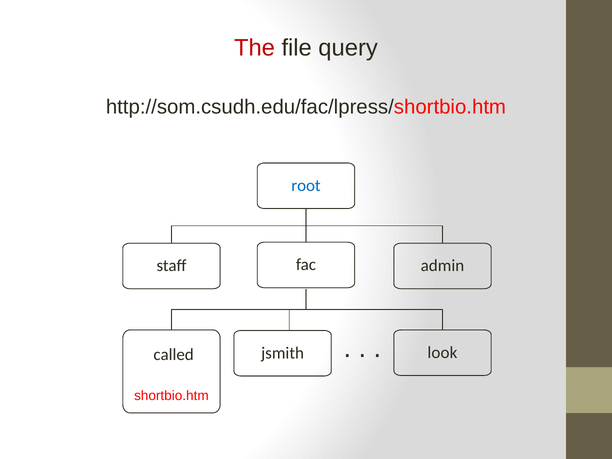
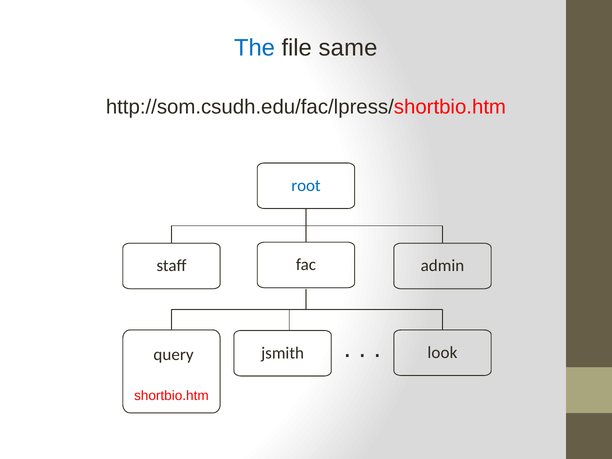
The colour: red -> blue (254, 48)
query: query -> same (348, 48)
called: called -> query (174, 355)
